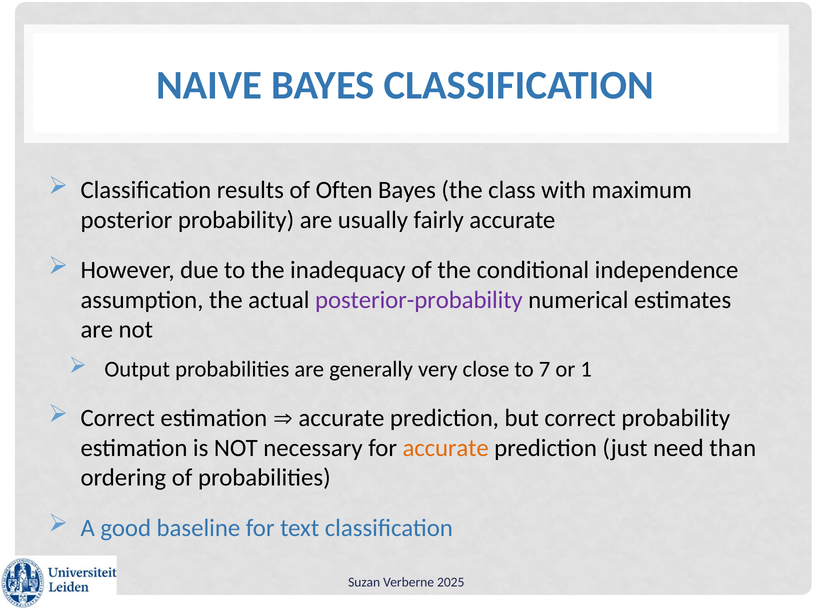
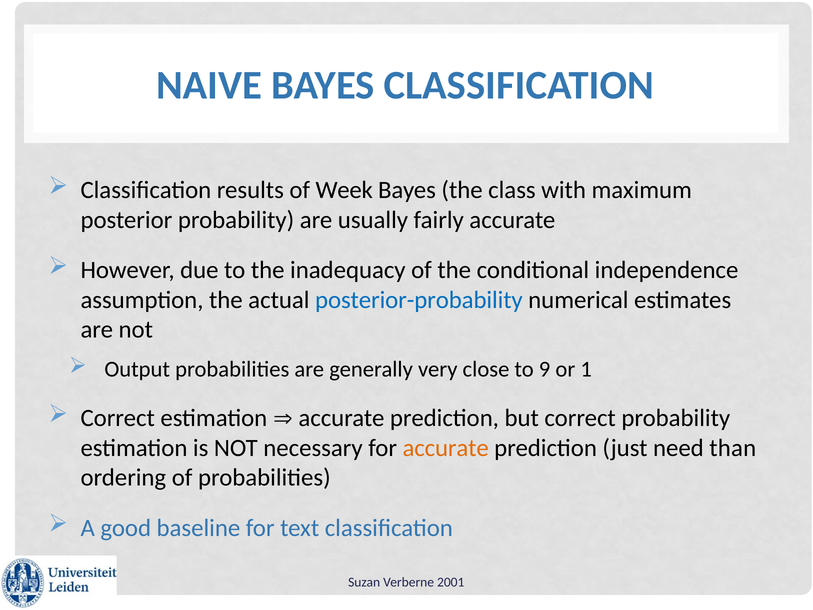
Often: Often -> Week (344, 190)
posterior-probability colour: purple -> blue (419, 300)
7: 7 -> 9 (545, 369)
2025: 2025 -> 2001 (451, 582)
